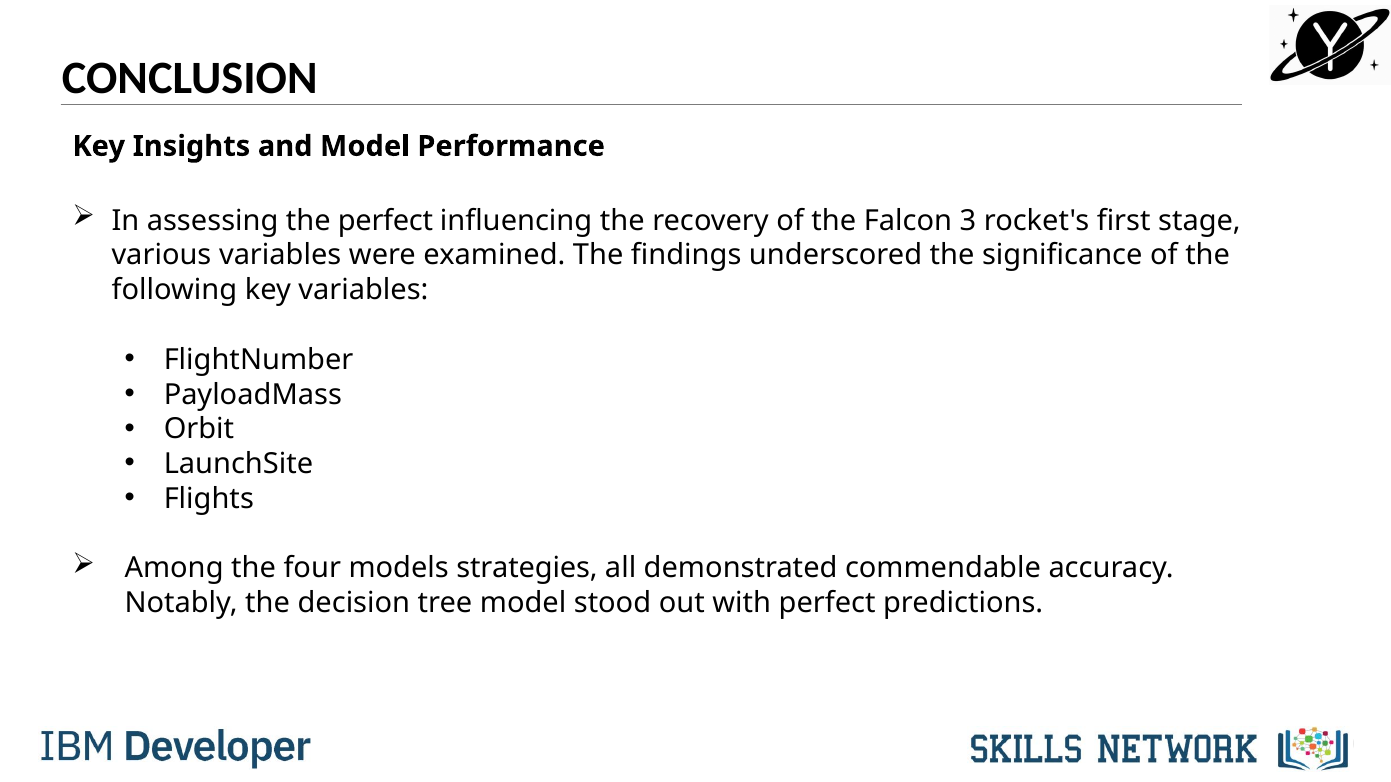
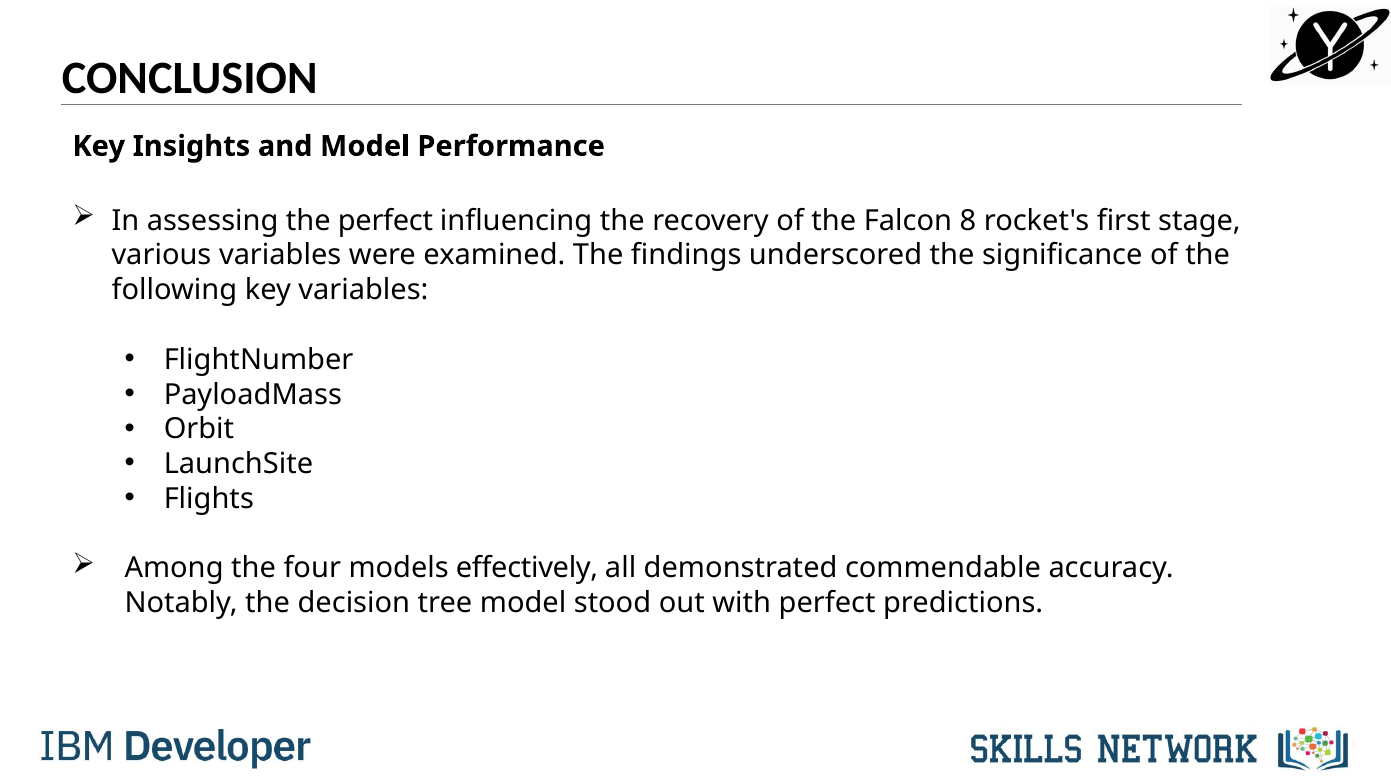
3: 3 -> 8 (968, 221)
strategies: strategies -> effectively (527, 569)
